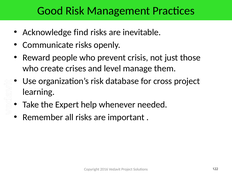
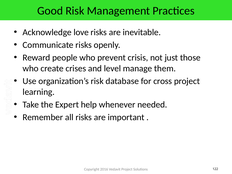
find: find -> love (81, 32)
